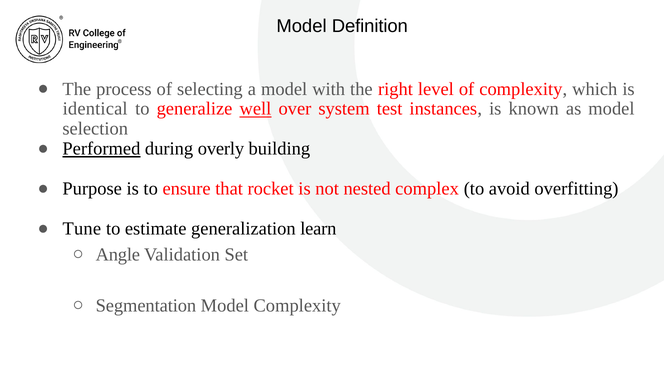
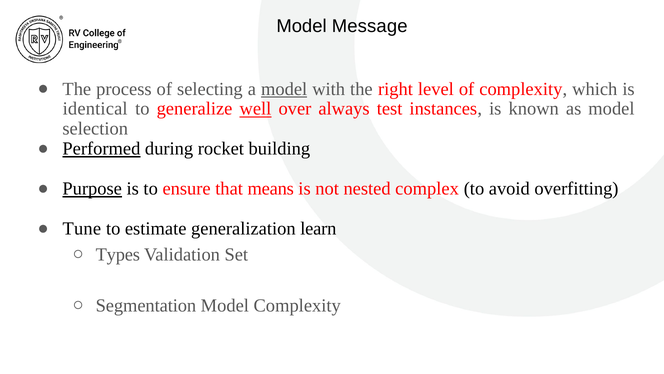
Definition: Definition -> Message (370, 26)
model underline: none -> present (284, 89)
system: system -> always (344, 109)
overly: overly -> rocket (221, 149)
Purpose underline: none -> present (92, 189)
rocket: rocket -> means (271, 189)
Angle: Angle -> Types (118, 254)
